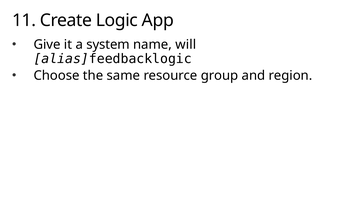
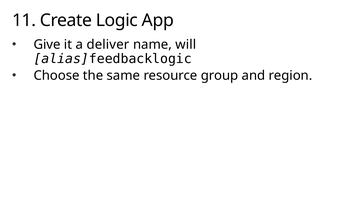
system: system -> deliver (108, 45)
